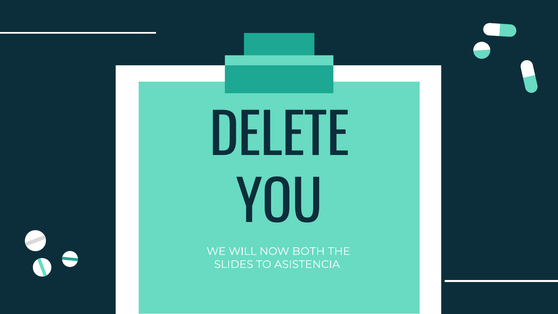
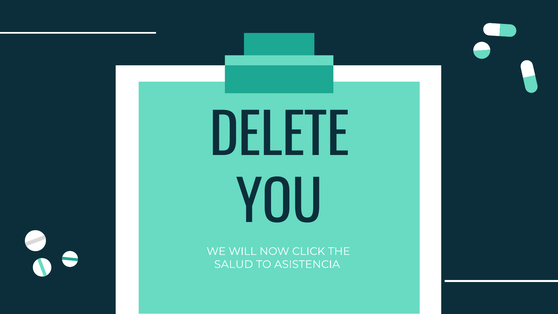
BOTH: BOTH -> CLICK (309, 251)
SLIDES: SLIDES -> SALUD (234, 264)
